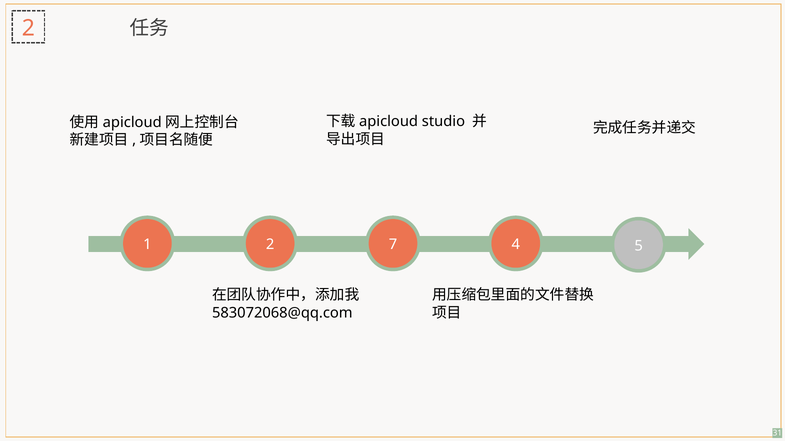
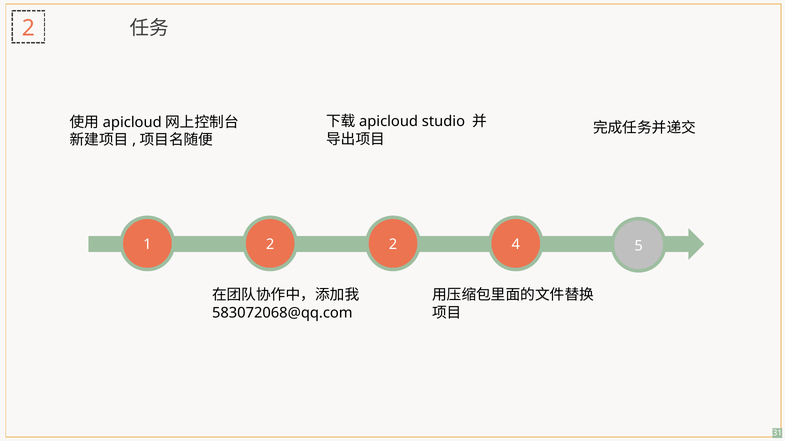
2 7: 7 -> 2 (393, 245)
